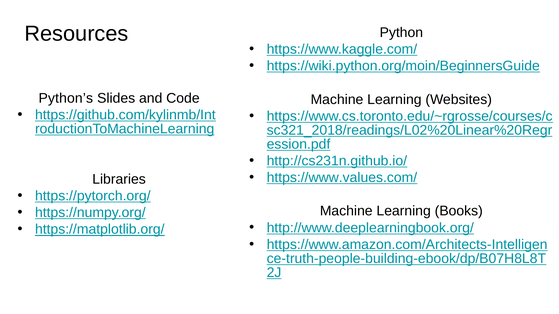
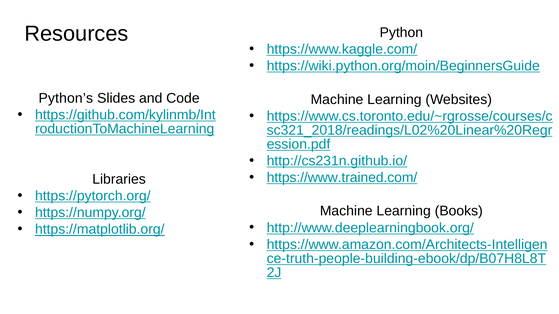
https://www.values.com/: https://www.values.com/ -> https://www.trained.com/ (342, 178)
